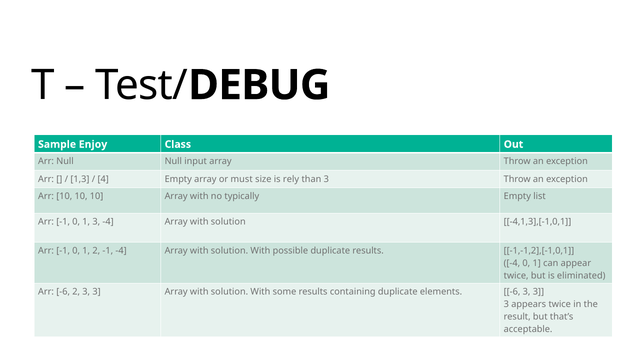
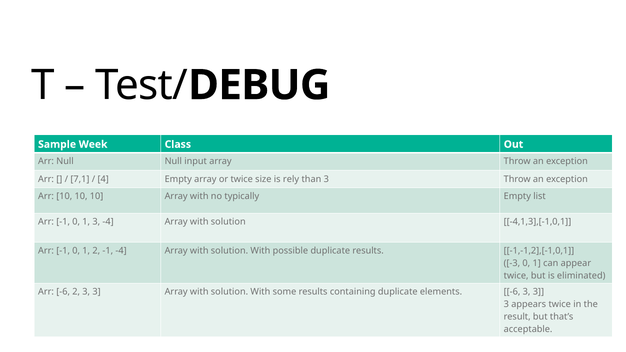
Enjoy: Enjoy -> Week (93, 144)
1,3: 1,3 -> 7,1 (80, 179)
or must: must -> twice (242, 179)
-4: -4 -> -3 (512, 263)
